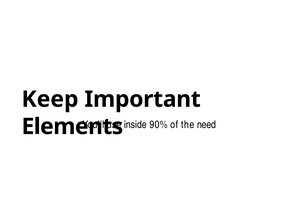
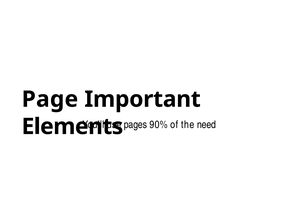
Keep: Keep -> Page (50, 99)
inside: inside -> pages (135, 125)
